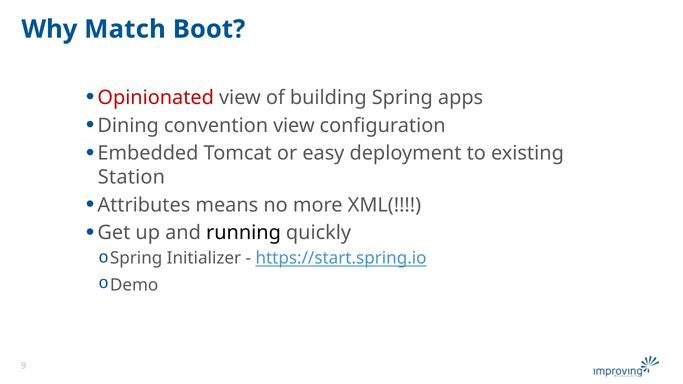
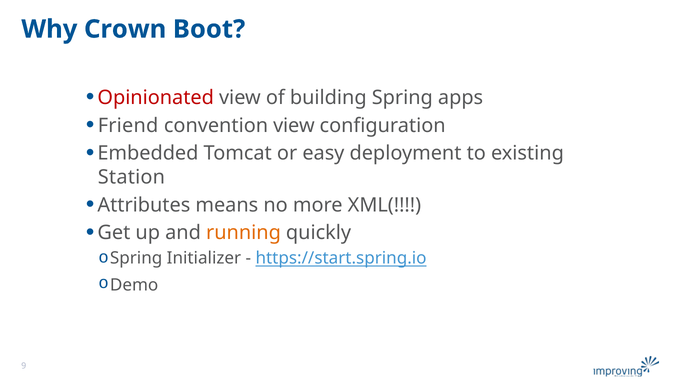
Match: Match -> Crown (125, 29)
Dining: Dining -> Friend (128, 126)
running colour: black -> orange (243, 233)
